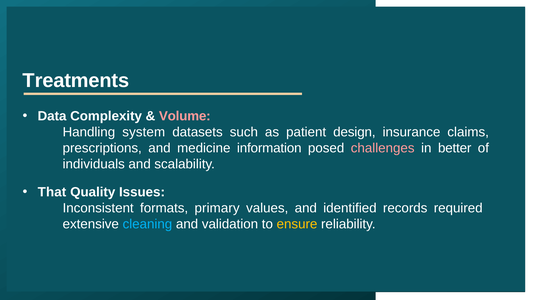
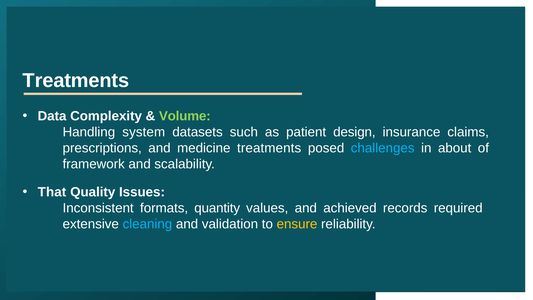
Volume colour: pink -> light green (185, 116)
medicine information: information -> treatments (269, 148)
challenges colour: pink -> light blue (383, 148)
better: better -> about (455, 148)
individuals: individuals -> framework (94, 164)
primary: primary -> quantity (217, 208)
identified: identified -> achieved (350, 208)
